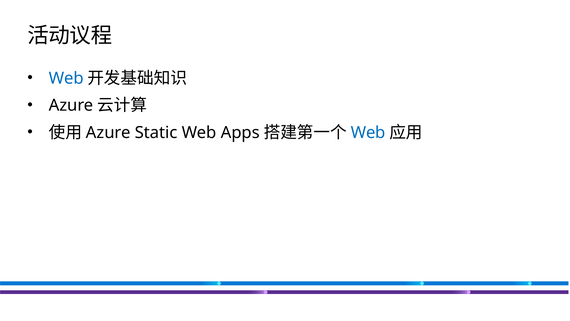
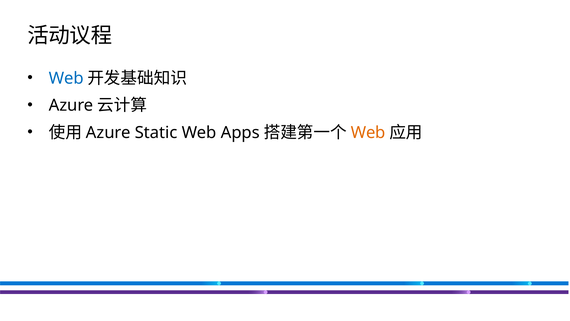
Web colour: blue -> orange (368, 132)
